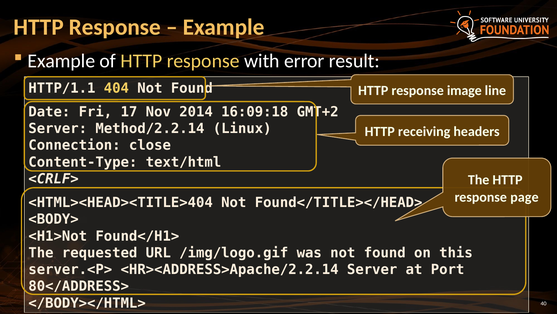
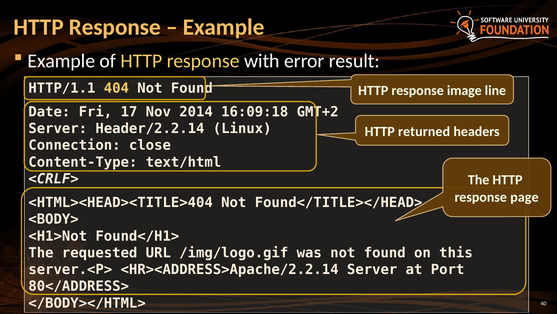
Method/2.2.14: Method/2.2.14 -> Header/2.2.14 (150, 128)
receiving: receiving -> returned (424, 131)
